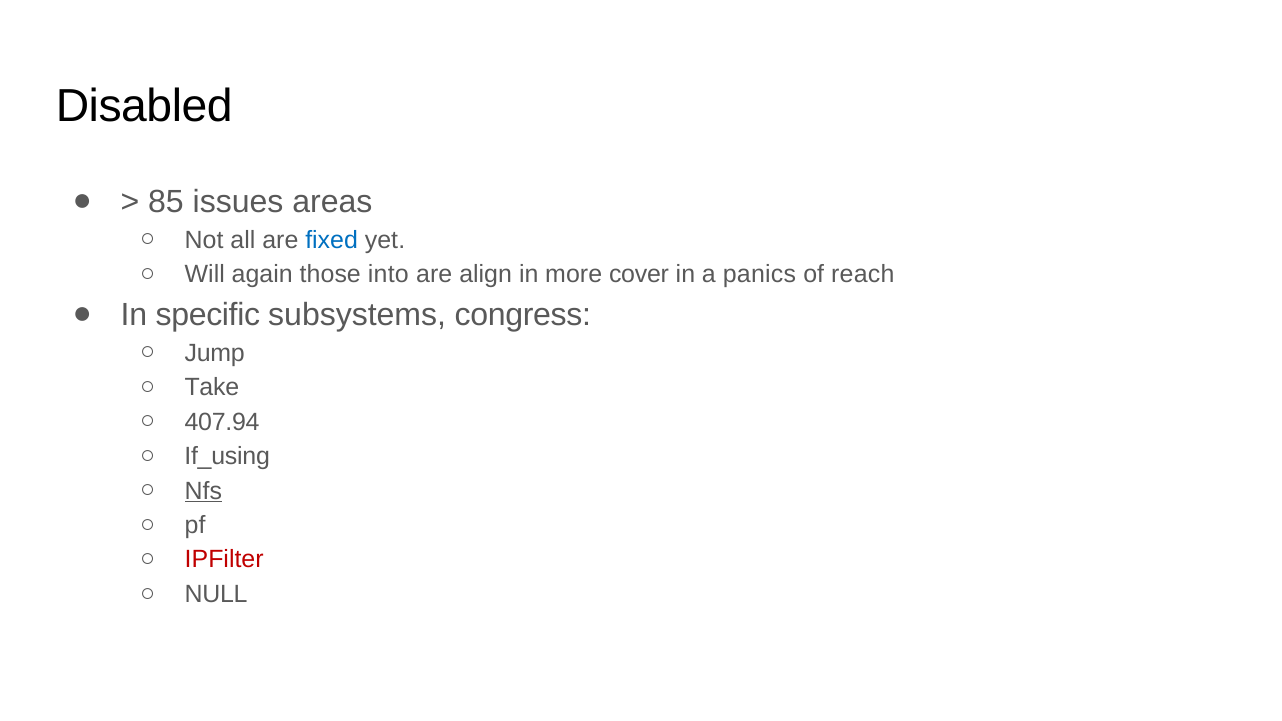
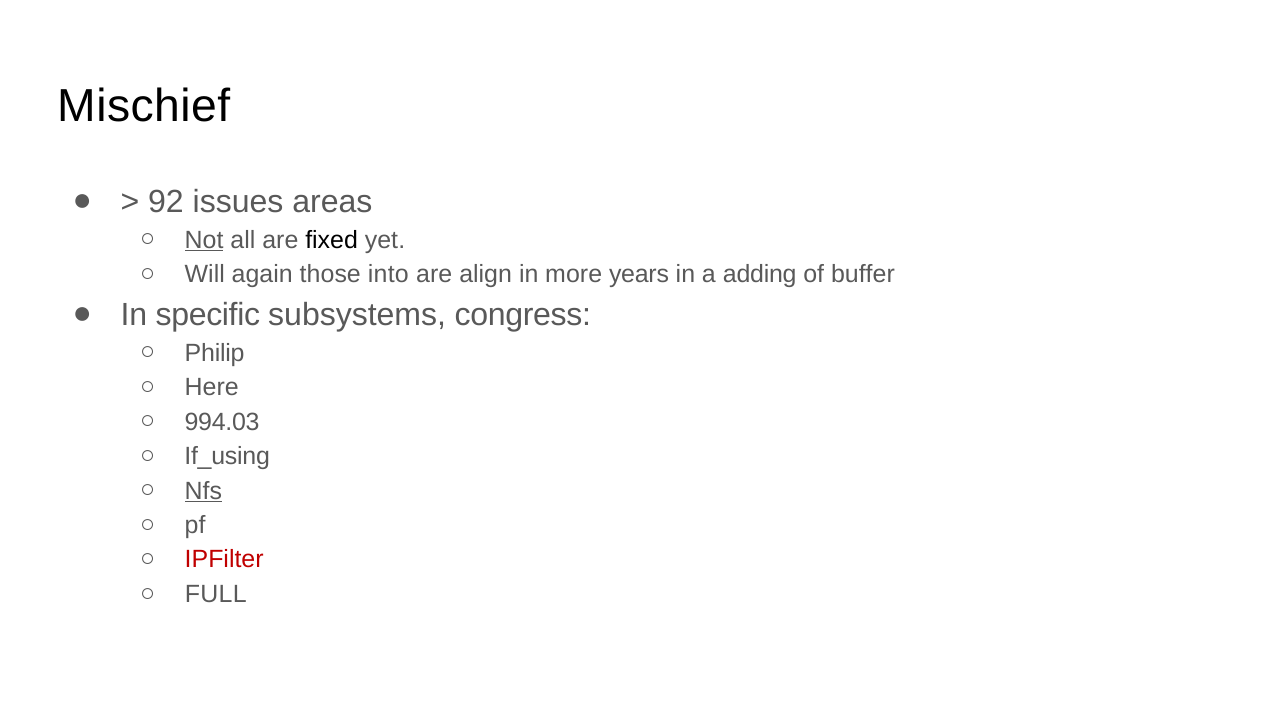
Disabled: Disabled -> Mischief (144, 106)
85: 85 -> 92 (166, 202)
Not underline: none -> present (204, 240)
fixed colour: blue -> black (332, 240)
cover: cover -> years (639, 274)
panics: panics -> adding (760, 274)
reach: reach -> buffer (863, 274)
Jump: Jump -> Philip (215, 353)
Take: Take -> Here (212, 387)
407.94: 407.94 -> 994.03 (222, 422)
NULL: NULL -> FULL (216, 594)
